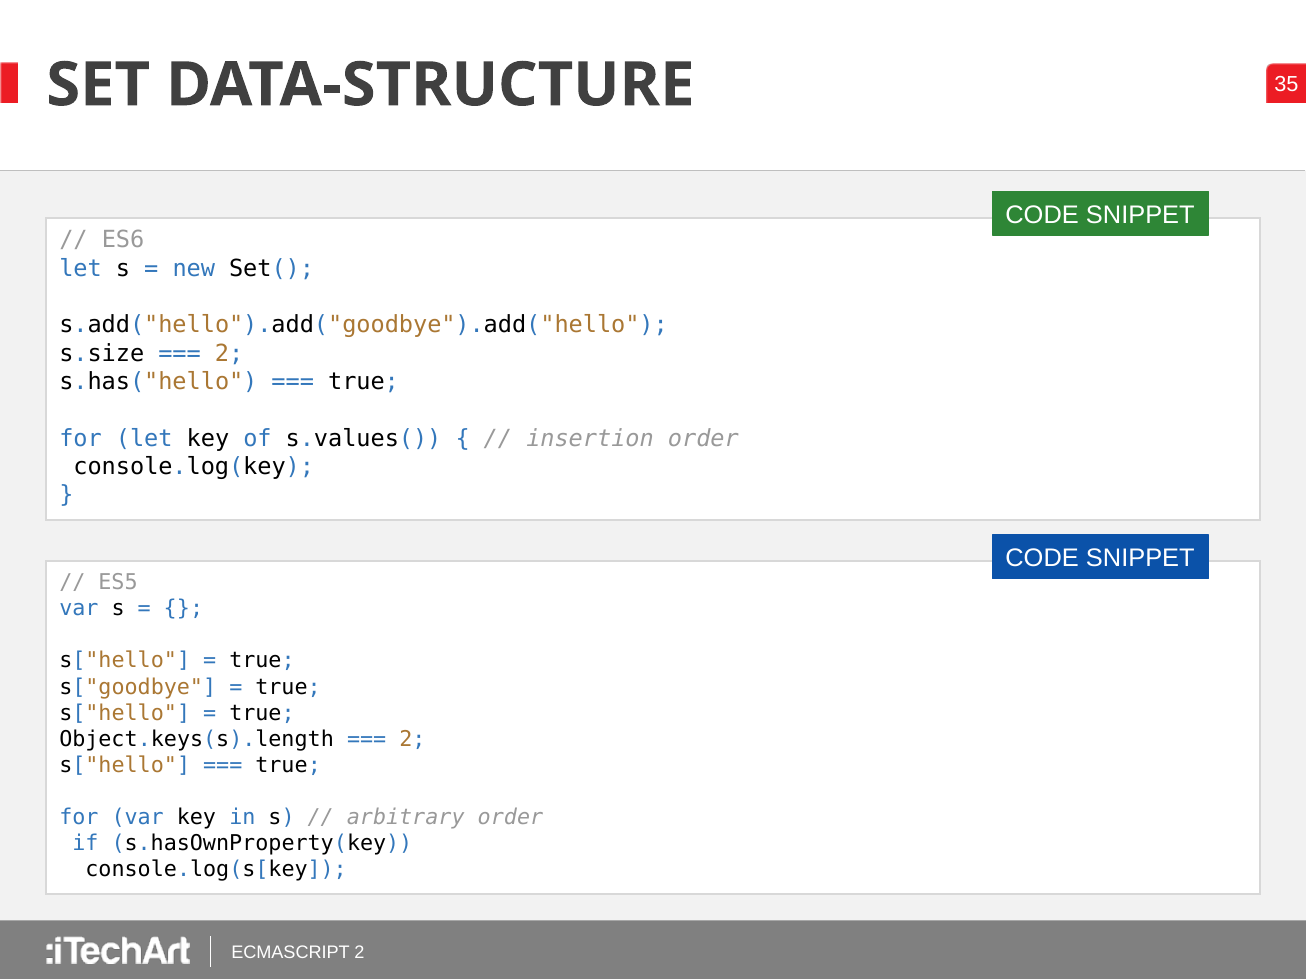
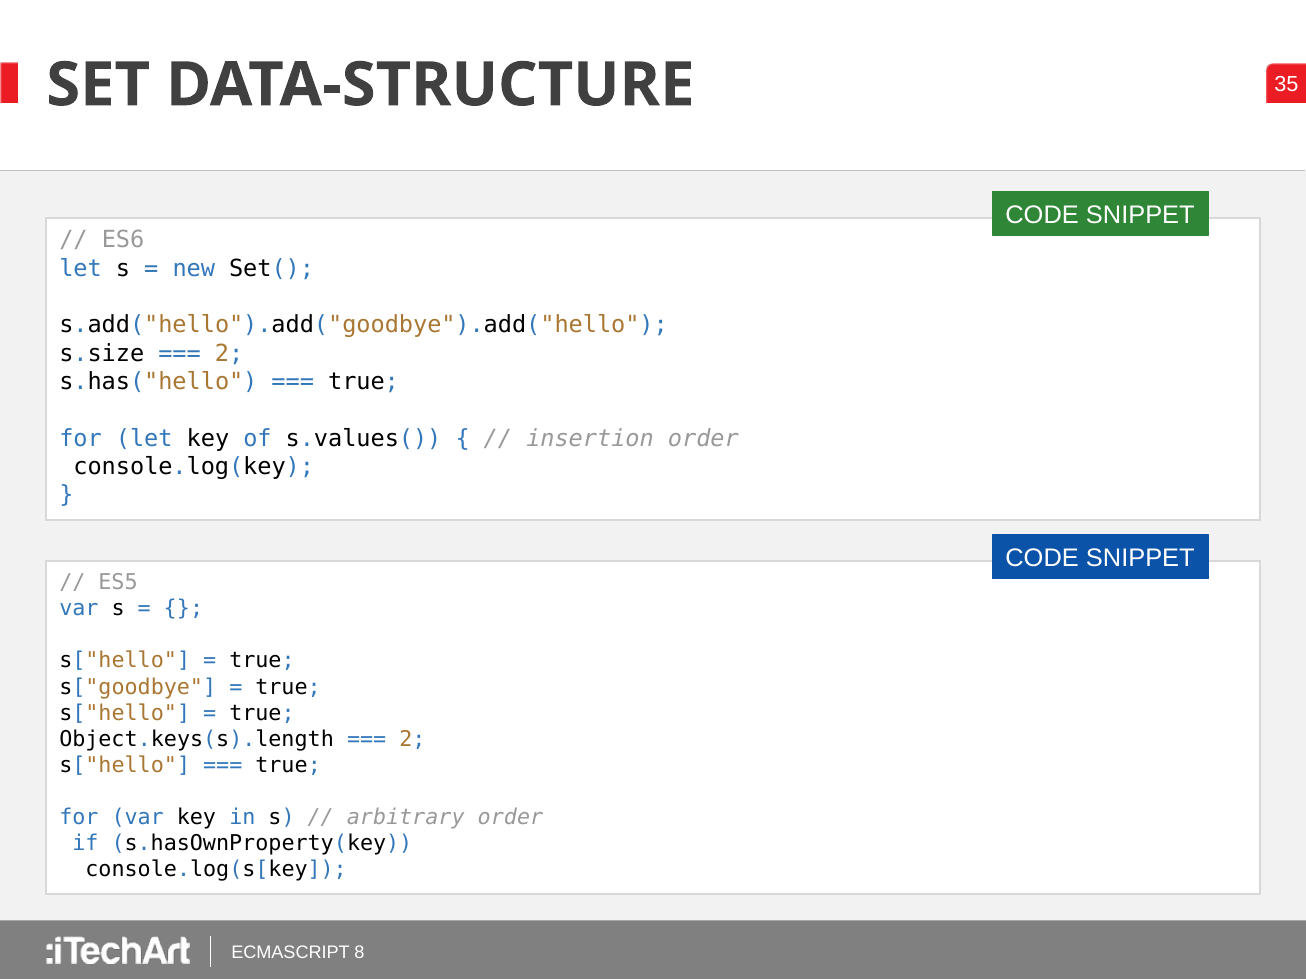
ECMASCRIPT 2: 2 -> 8 (359, 953)
